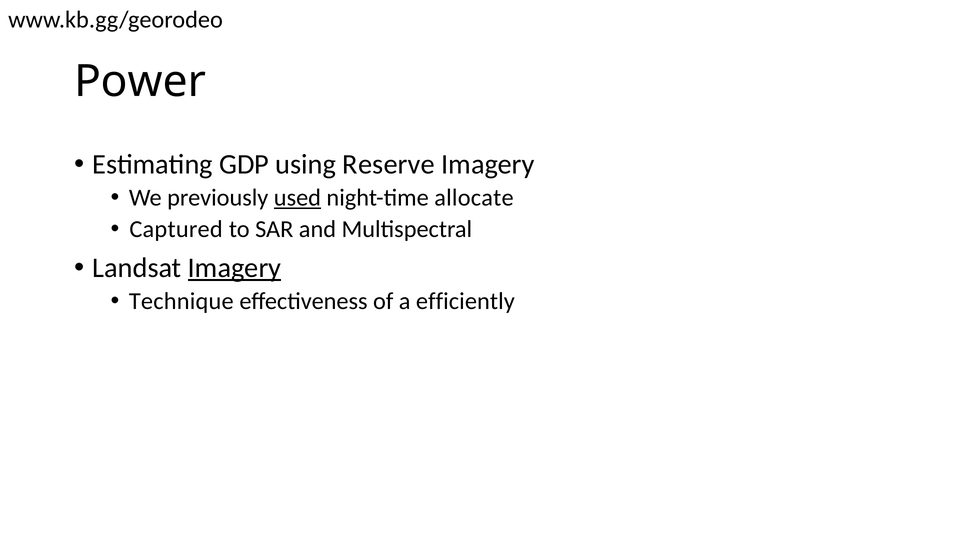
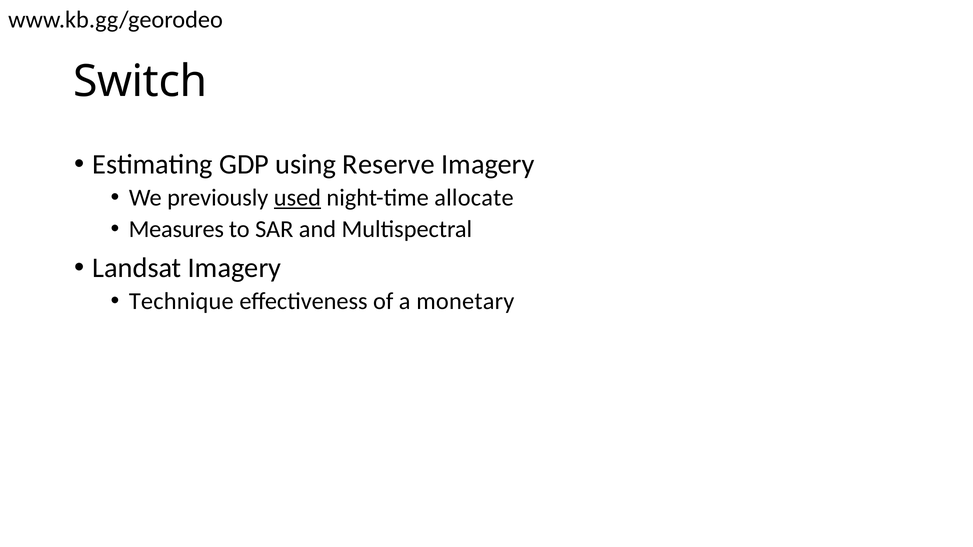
Power: Power -> Switch (140, 82)
Captured: Captured -> Measures (176, 229)
Imagery underline: present -> none (235, 268)
efficiently: efficiently -> monetary (465, 301)
